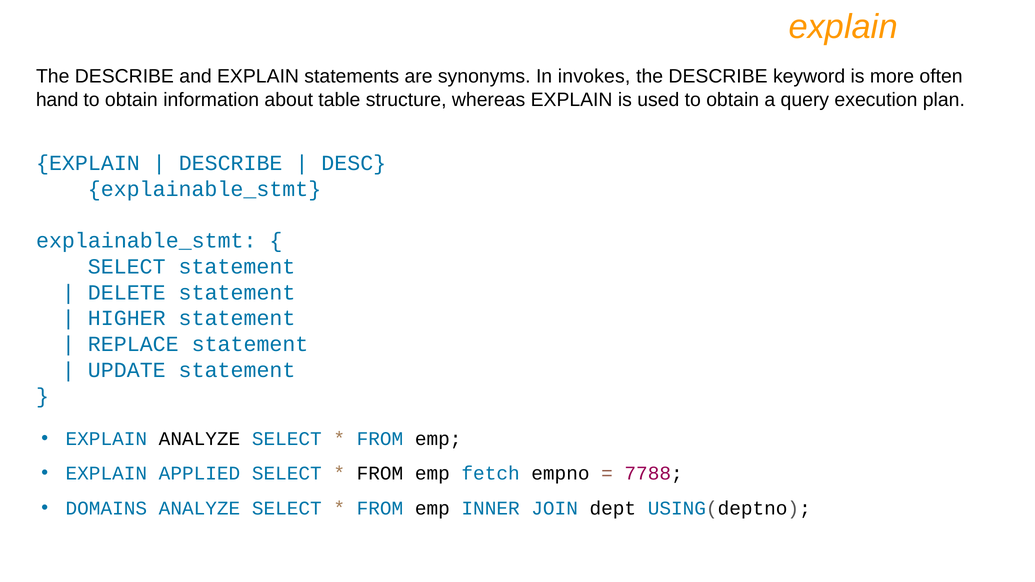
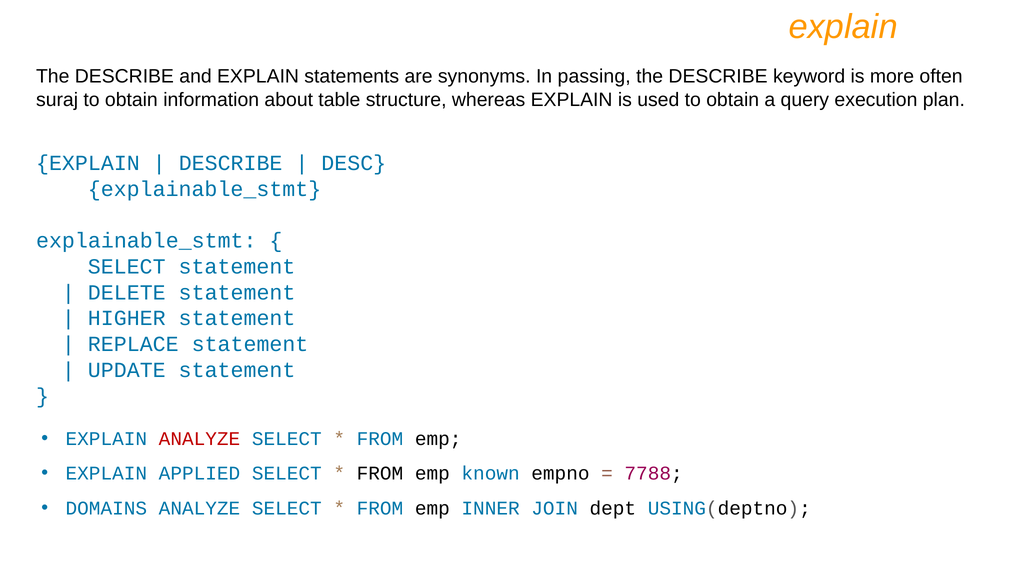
invokes: invokes -> passing (594, 76)
hand: hand -> suraj (57, 100)
ANALYZE colour: black -> red (199, 439)
fetch: fetch -> known (491, 474)
